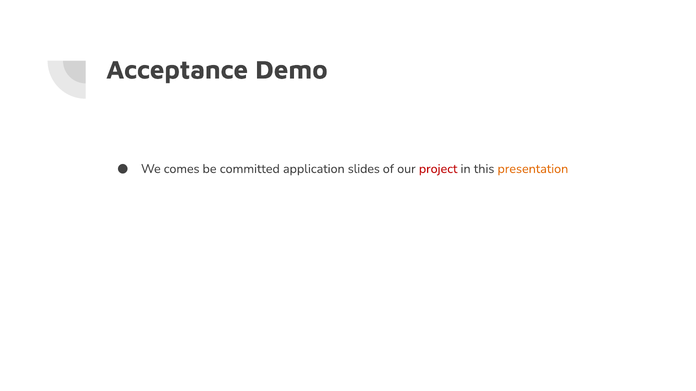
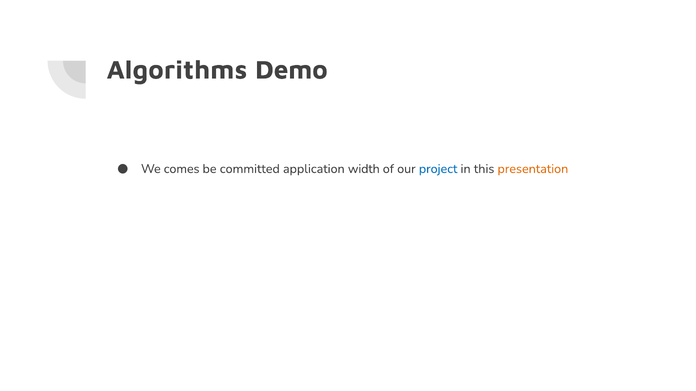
Acceptance: Acceptance -> Algorithms (177, 70)
slides: slides -> width (364, 169)
project colour: red -> blue (438, 169)
